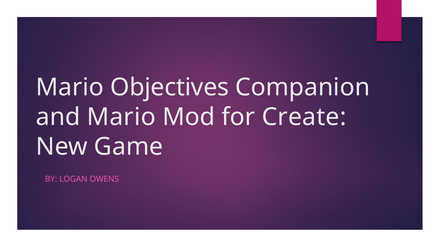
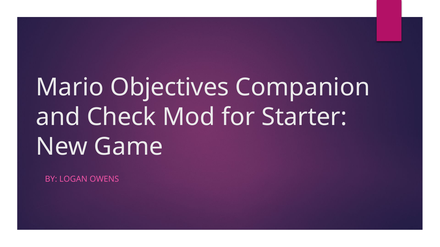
and Mario: Mario -> Check (121, 117)
Create: Create -> Starter (304, 117)
